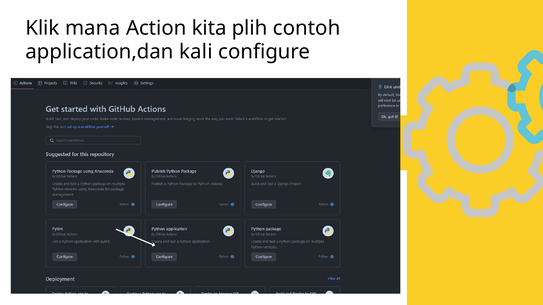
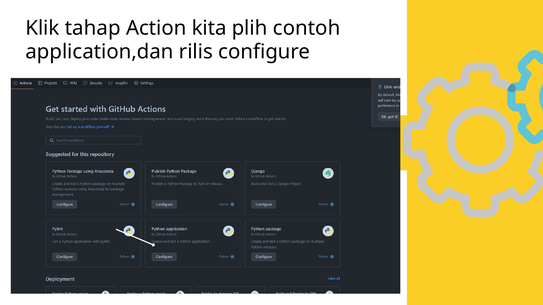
mana: mana -> tahap (93, 28)
kali: kali -> rilis (196, 52)
